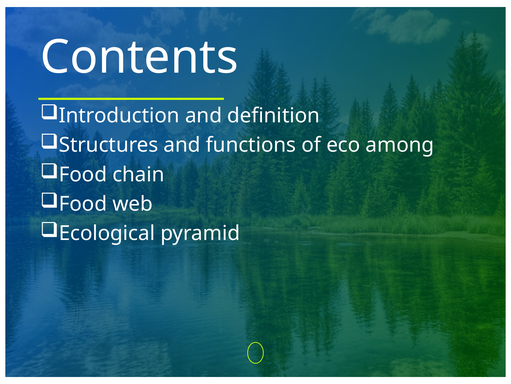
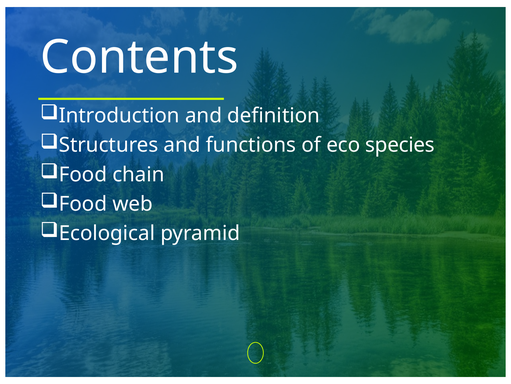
among: among -> species (400, 145)
